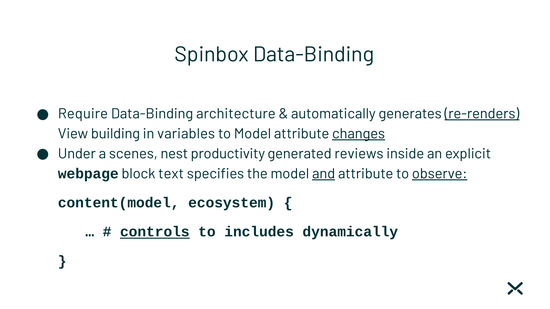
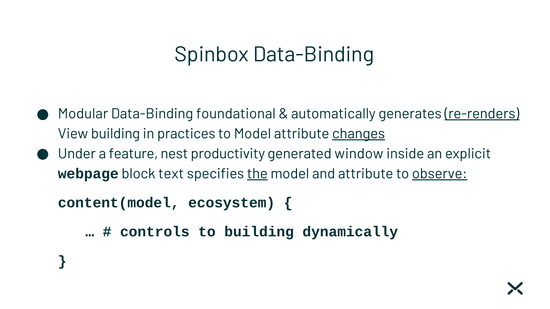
Require: Require -> Modular (83, 114)
architecture: architecture -> foundational (236, 114)
variables: variables -> practices (186, 134)
scenes: scenes -> feature (133, 154)
reviews: reviews -> window (359, 154)
the underline: none -> present (257, 174)
and underline: present -> none (324, 174)
controls underline: present -> none (155, 232)
to includes: includes -> building (259, 232)
